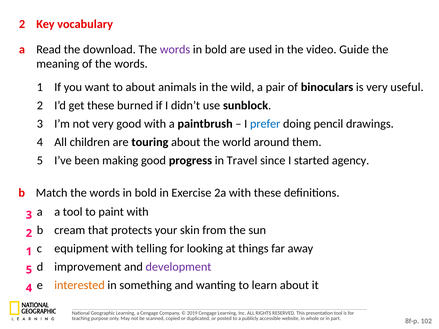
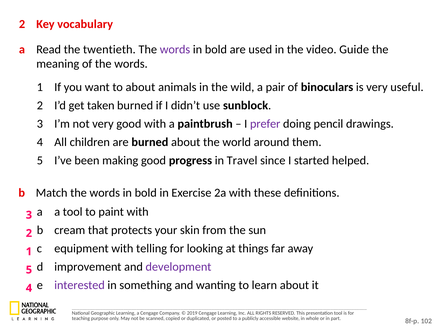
download: download -> twentieth (109, 49)
get these: these -> taken (101, 106)
prefer colour: blue -> purple (265, 124)
are touring: touring -> burned (150, 142)
agency: agency -> helped (351, 160)
interested colour: orange -> purple (80, 285)
